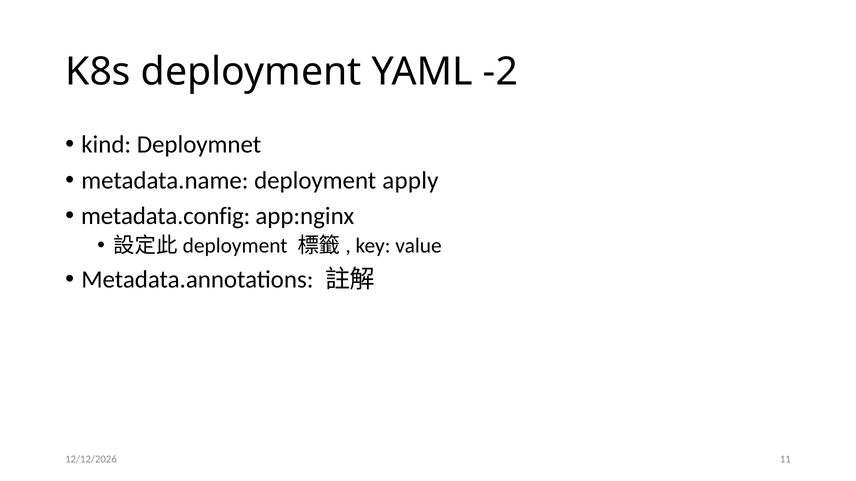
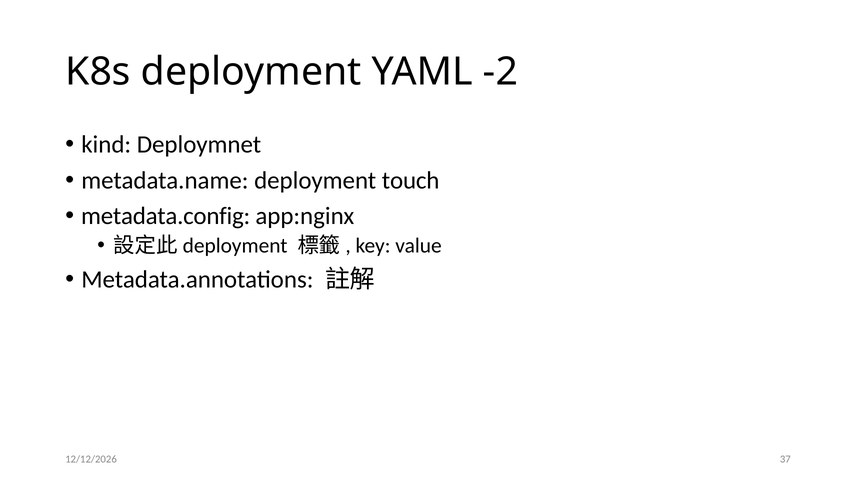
apply: apply -> touch (411, 181)
11: 11 -> 37 (785, 460)
